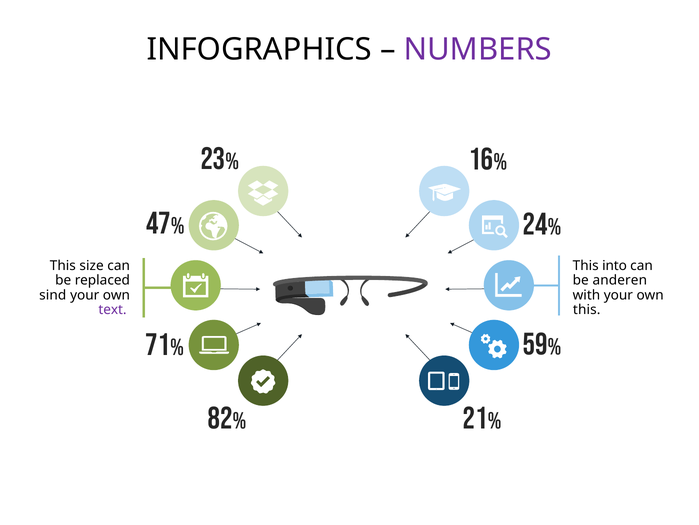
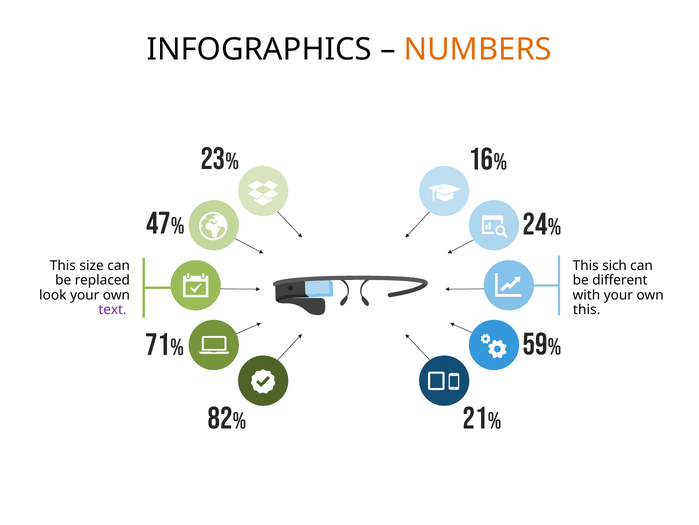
NUMBERS colour: purple -> orange (478, 50)
into: into -> sich (615, 265)
anderen: anderen -> different (620, 280)
sind: sind -> look (53, 295)
